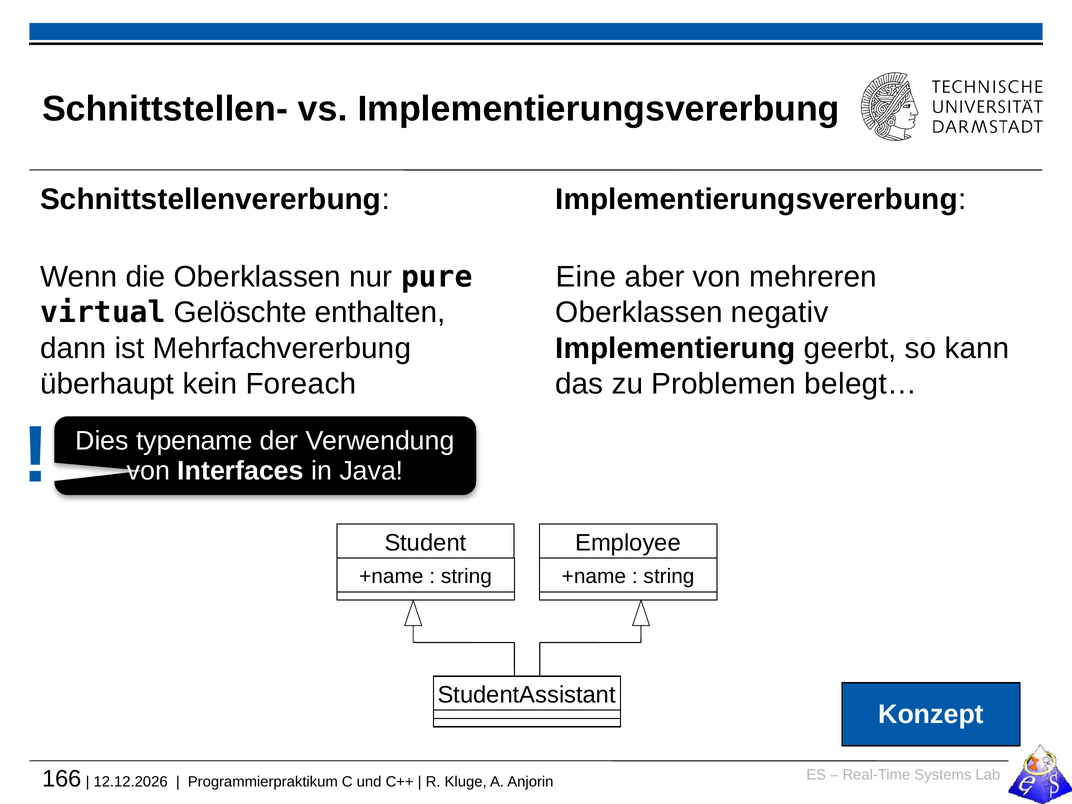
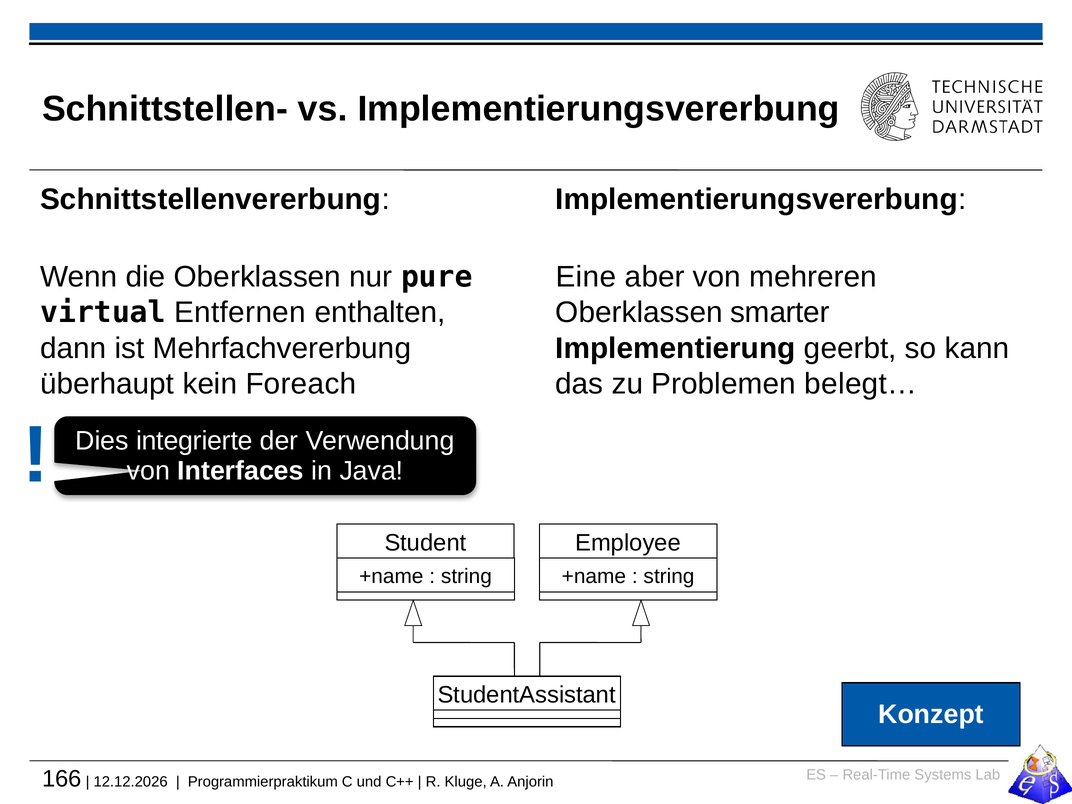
negativ: negativ -> smarter (780, 313)
Gelöschte: Gelöschte -> Entfernen (240, 313)
typename: typename -> integrierte (194, 441)
